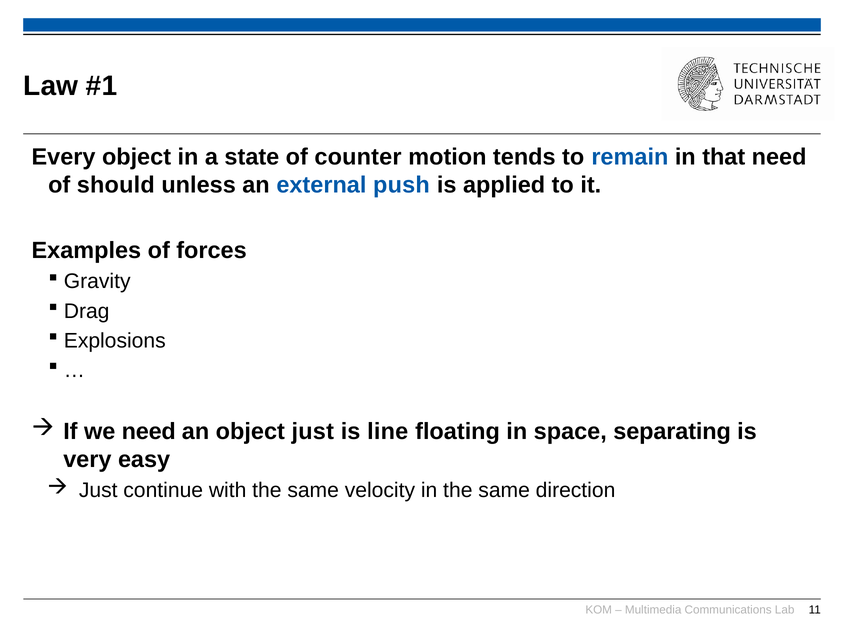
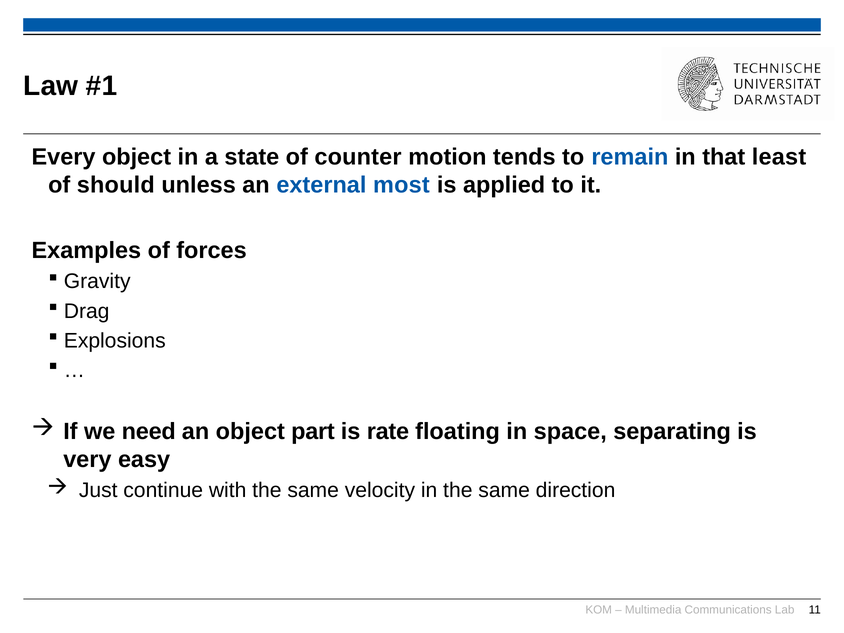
that need: need -> least (779, 157)
push: push -> most (401, 185)
object just: just -> part (313, 431)
line: line -> rate (388, 431)
